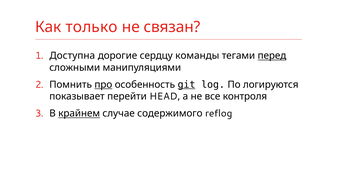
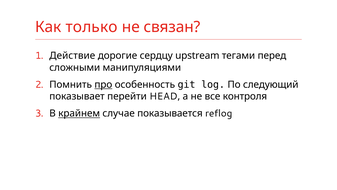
Доступна: Доступна -> Действие (72, 56)
команды: команды -> upstream (197, 56)
перед underline: present -> none (272, 56)
git underline: present -> none (187, 84)
логируются: логируются -> следующий (271, 84)
содержимого: содержимого -> показывается (170, 113)
